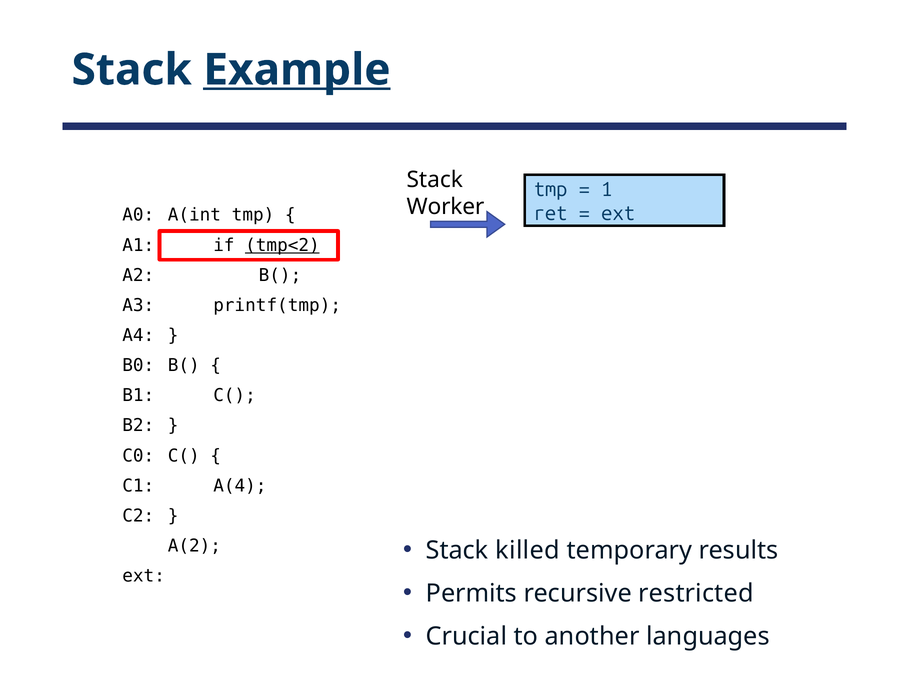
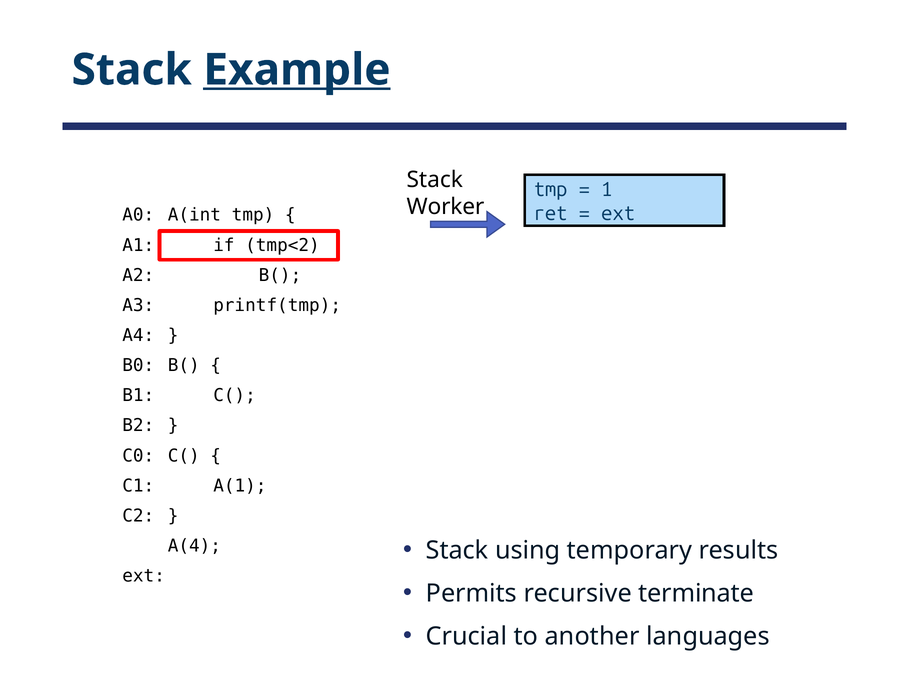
tmp<2 underline: present -> none (282, 245)
A(4: A(4 -> A(1 (240, 486)
killed: killed -> using (528, 550)
A(2: A(2 -> A(4 (194, 546)
restricted: restricted -> terminate (696, 593)
